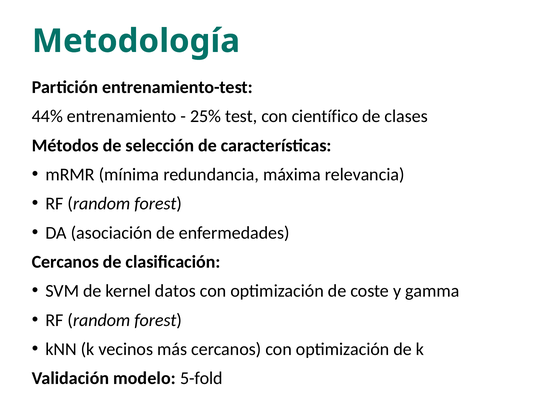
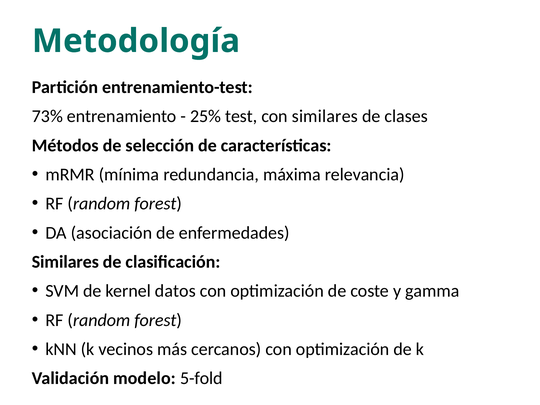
44%: 44% -> 73% (47, 116)
con científico: científico -> similares (325, 116)
Cercanos: Cercanos -> Similares (65, 262)
